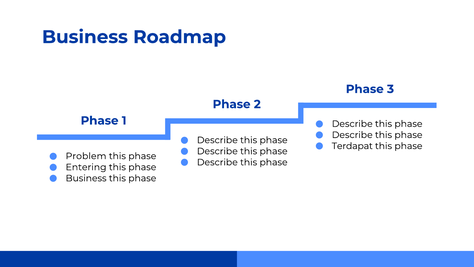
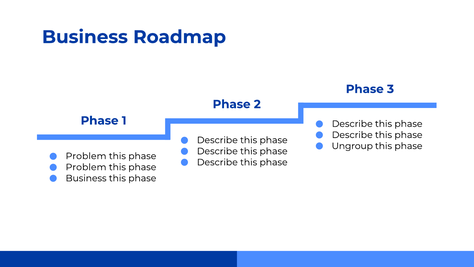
Terdapat: Terdapat -> Ungroup (352, 146)
Entering: Entering -> Problem (86, 167)
